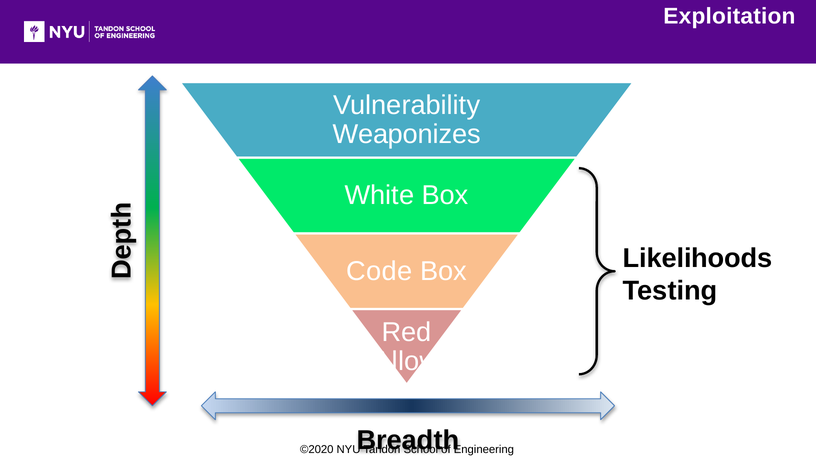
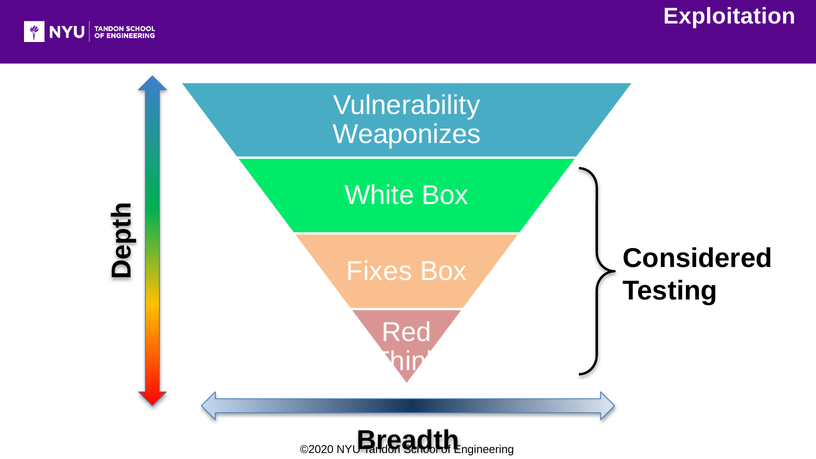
Likelihoods: Likelihoods -> Considered (698, 258)
Code: Code -> Fixes (379, 271)
Allow: Allow -> Think (407, 361)
